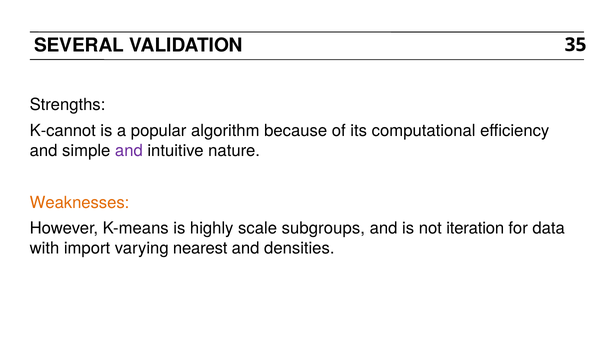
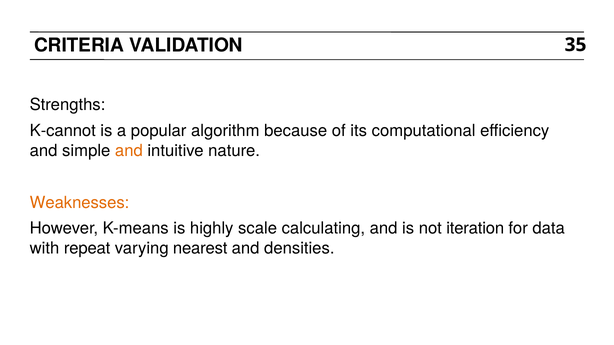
SEVERAL: SEVERAL -> CRITERIA (79, 45)
and colour: purple -> orange (129, 151)
subgroups: subgroups -> calculating (323, 228)
import: import -> repeat (87, 248)
